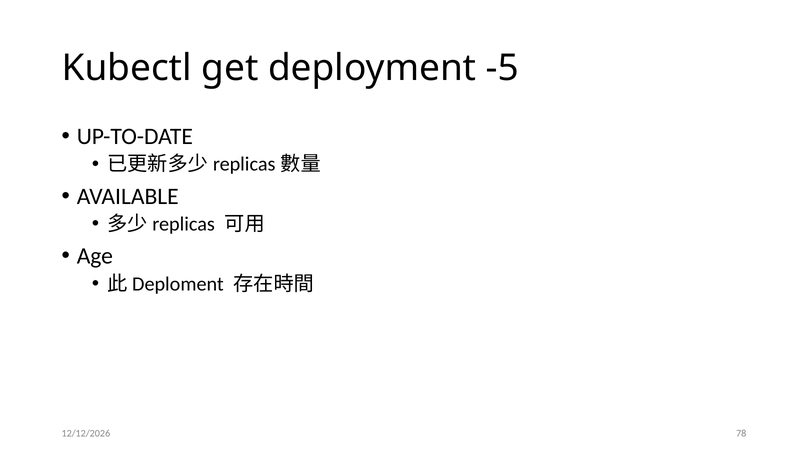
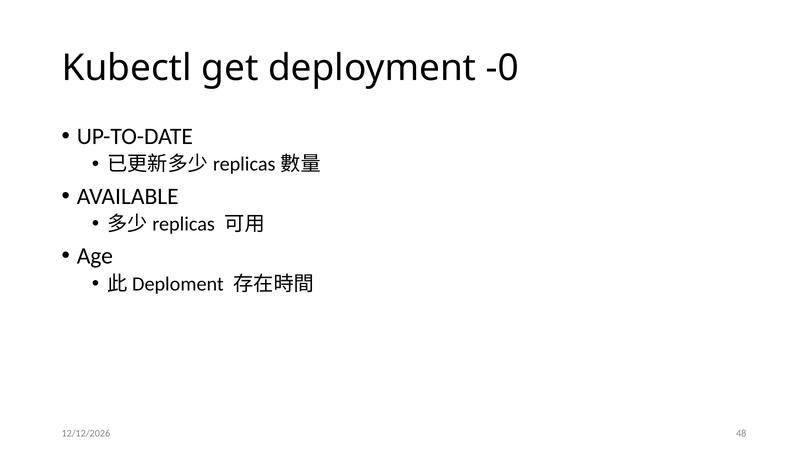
-5: -5 -> -0 (502, 68)
78: 78 -> 48 (741, 434)
